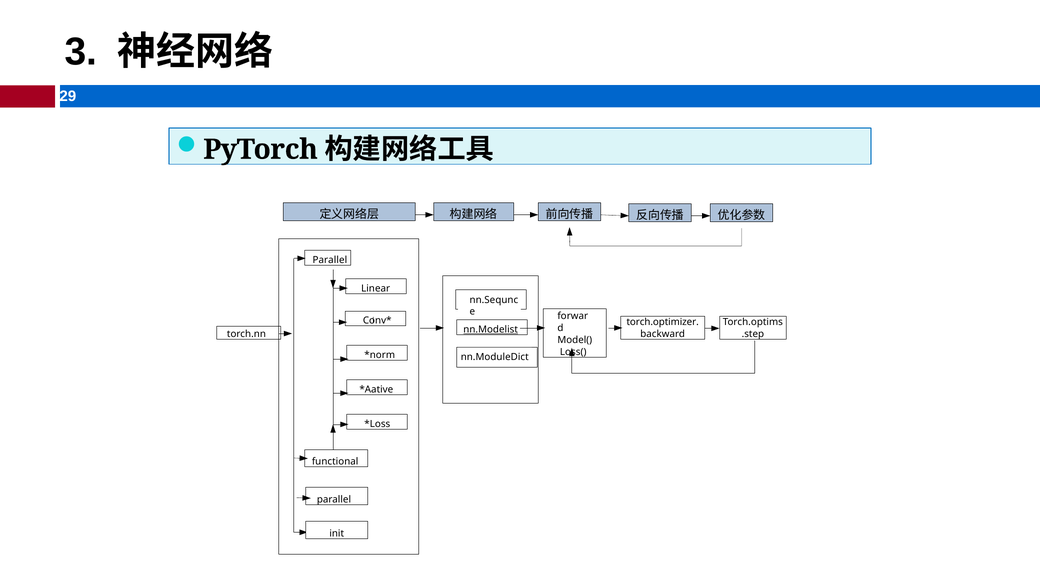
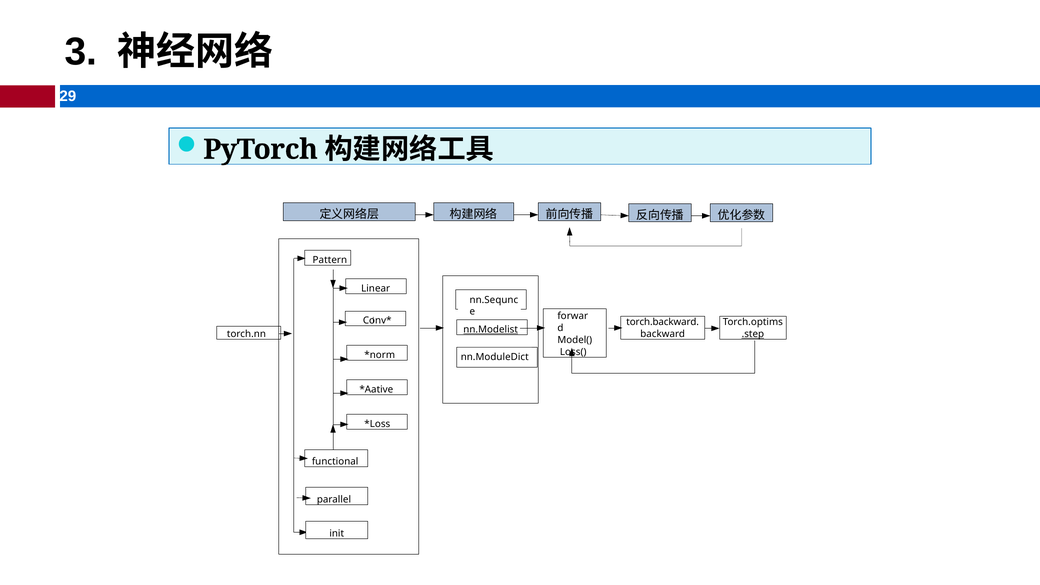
Parallel: Parallel -> Pattern (330, 260)
torch.optimizer: torch.optimizer -> torch.backward (663, 322)
.step underline: none -> present (753, 334)
